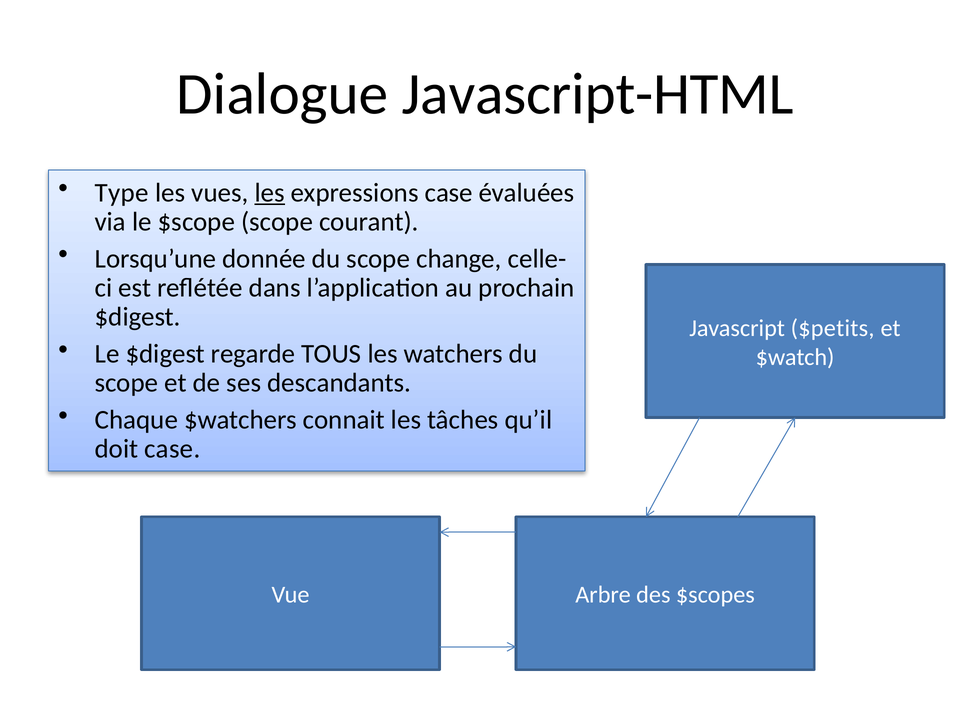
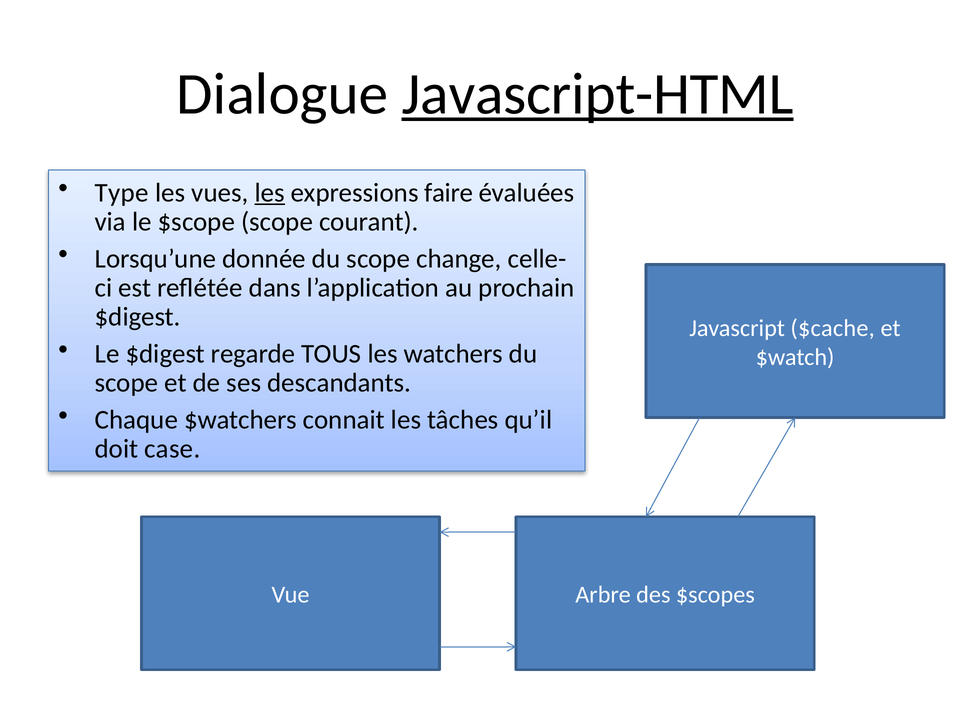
Javascript-HTML underline: none -> present (598, 94)
expressions case: case -> faire (449, 193)
$petits: $petits -> $cache (833, 328)
